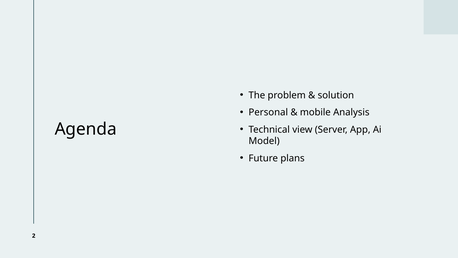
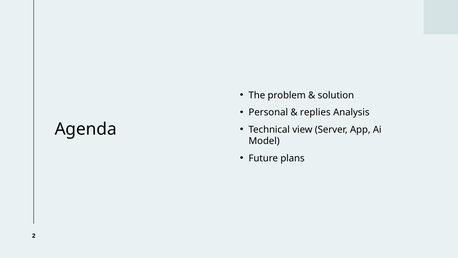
mobile: mobile -> replies (315, 112)
